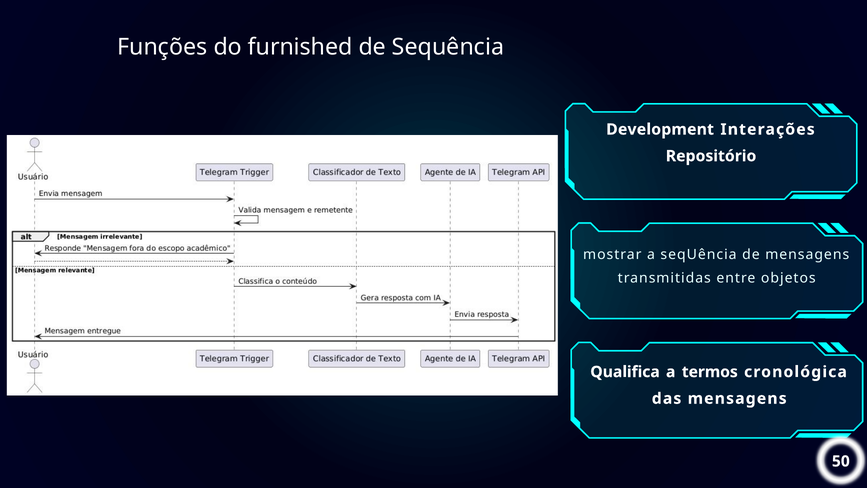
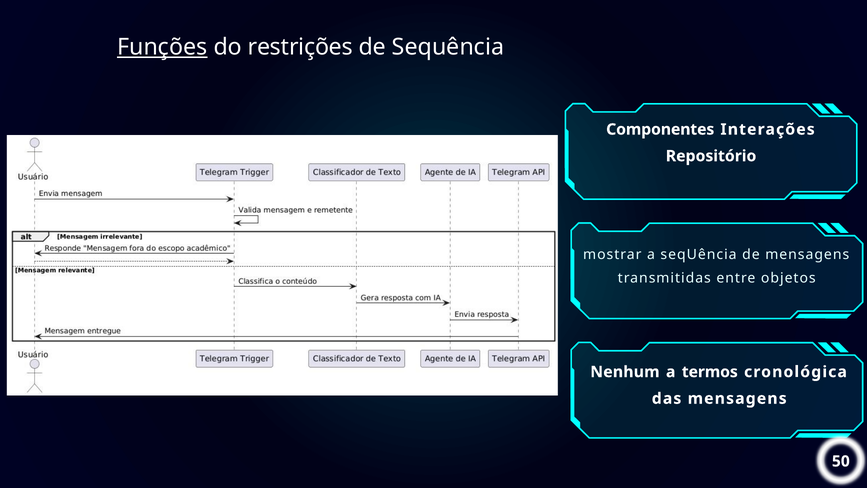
Funções underline: none -> present (162, 47)
furnished: furnished -> restrições (300, 47)
Development: Development -> Componentes (660, 129)
Qualifica: Qualifica -> Nenhum (625, 372)
